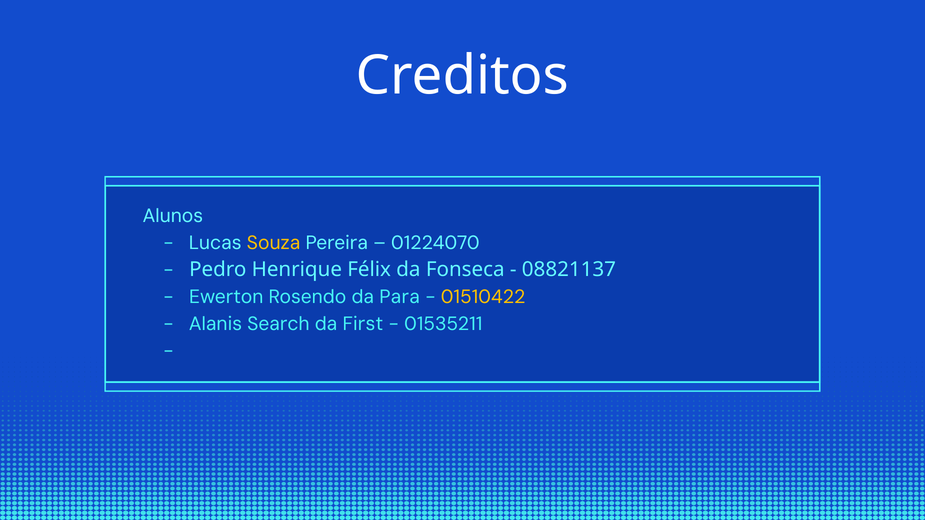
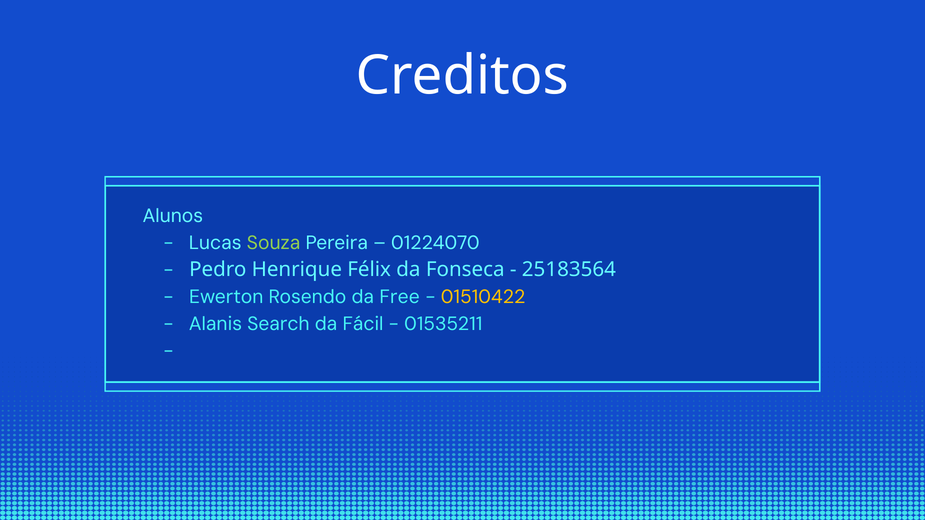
Souza colour: yellow -> light green (274, 243)
08821137: 08821137 -> 25183564 (569, 269)
Para: Para -> Free (400, 297)
First: First -> Fácil (363, 324)
